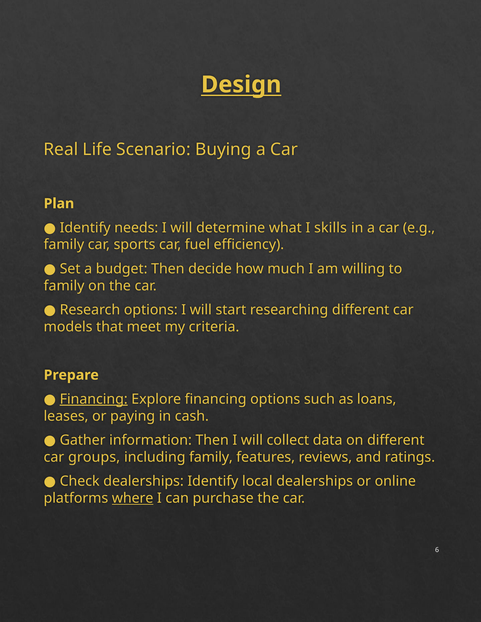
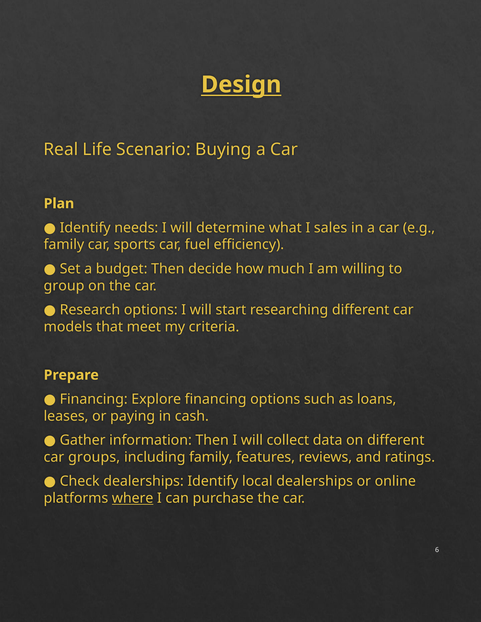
skills: skills -> sales (331, 228)
family: family -> group (64, 286)
Financing underline: present -> none (94, 399)
